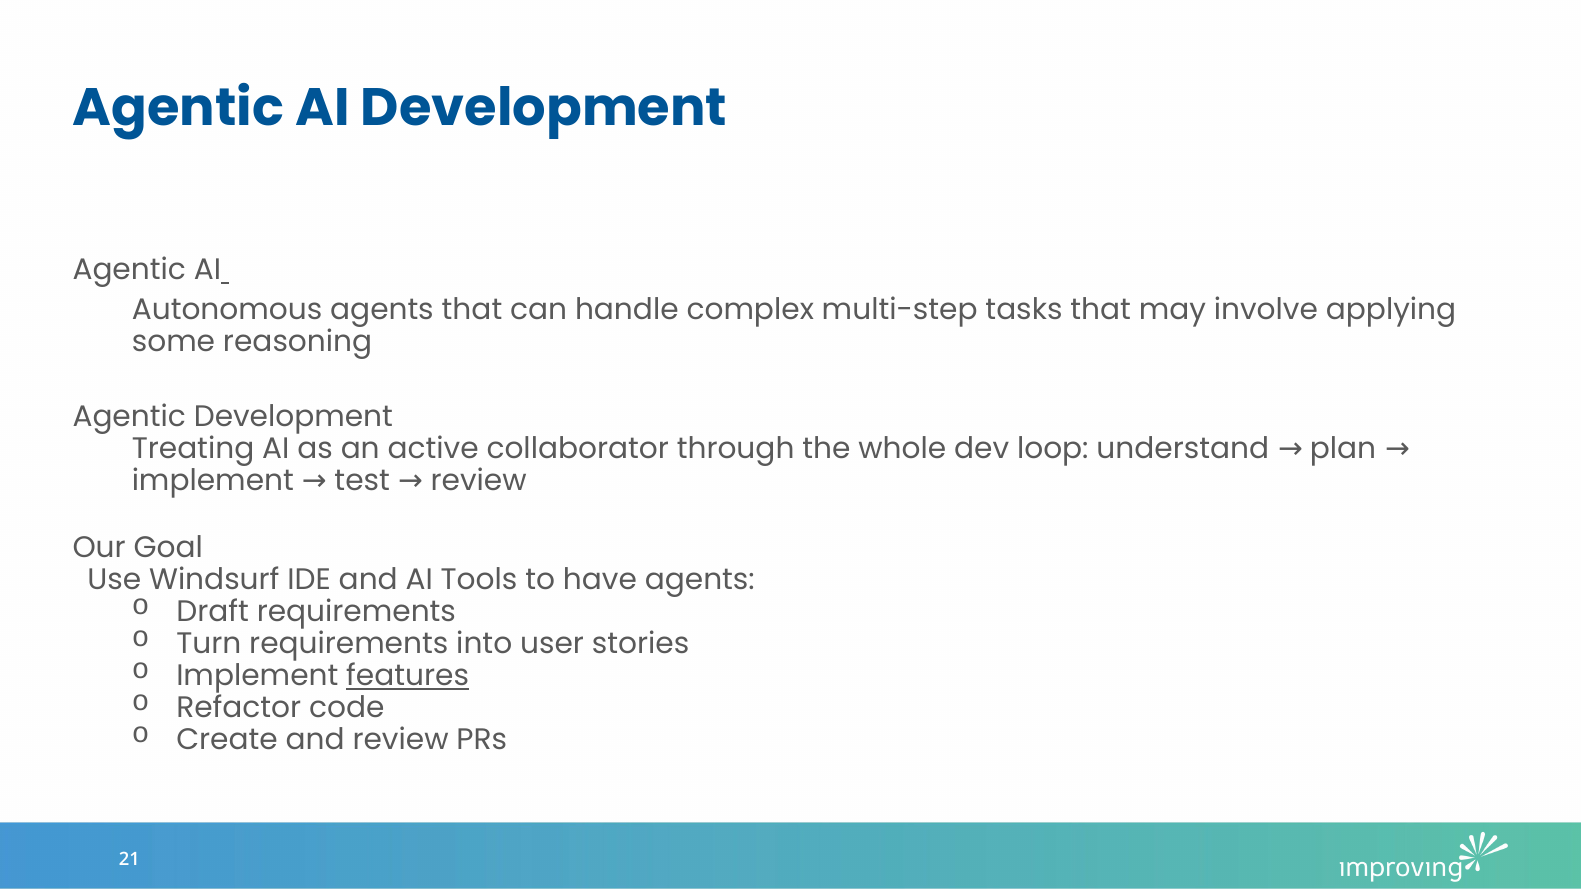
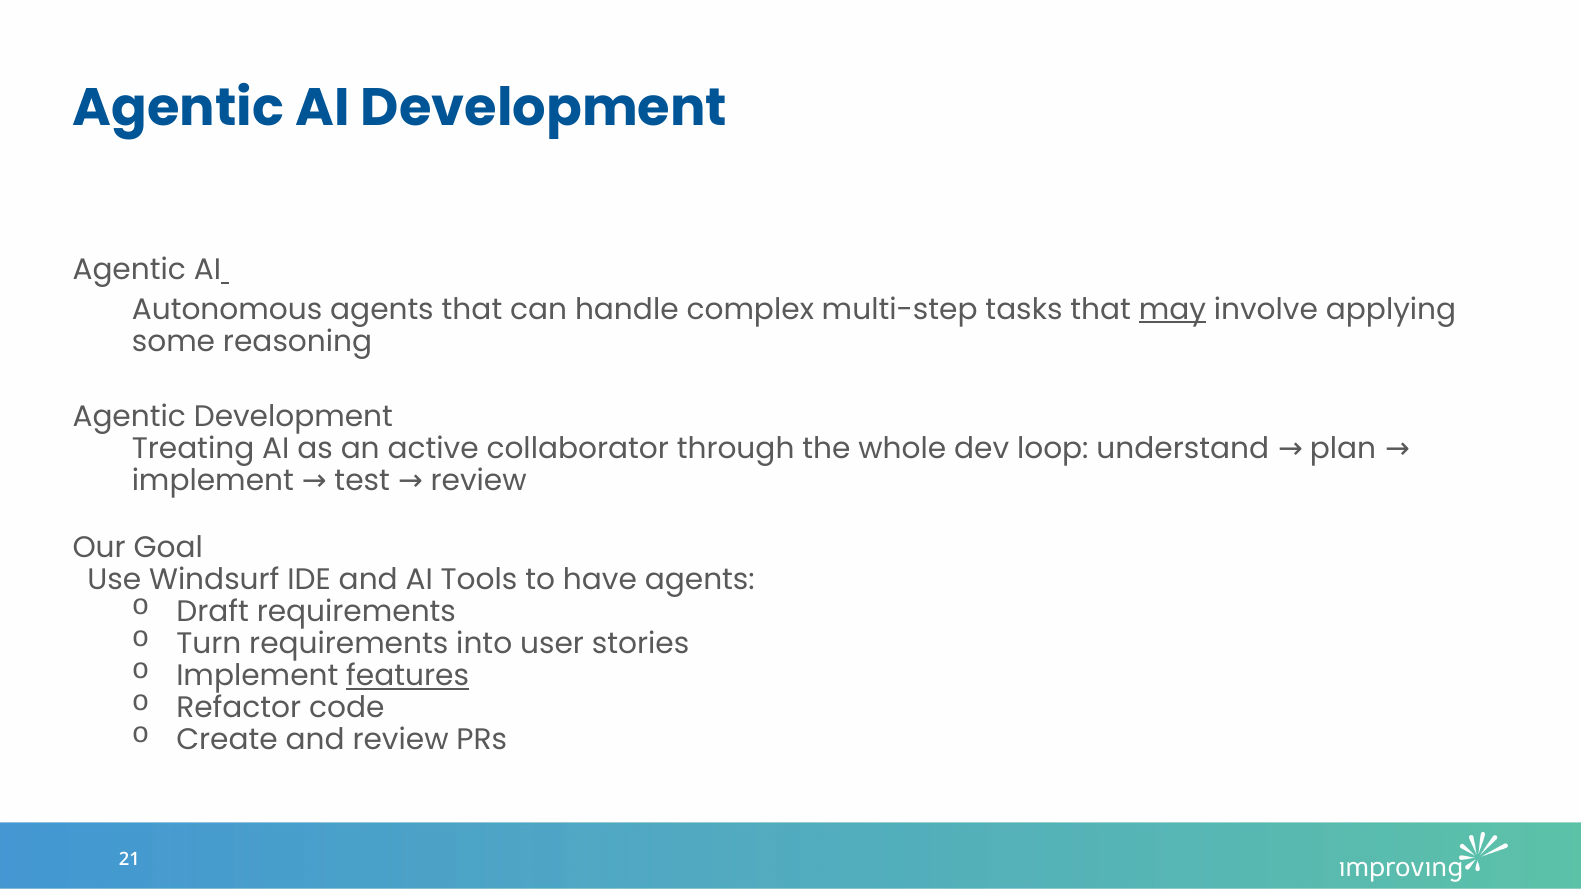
may underline: none -> present (1172, 310)
